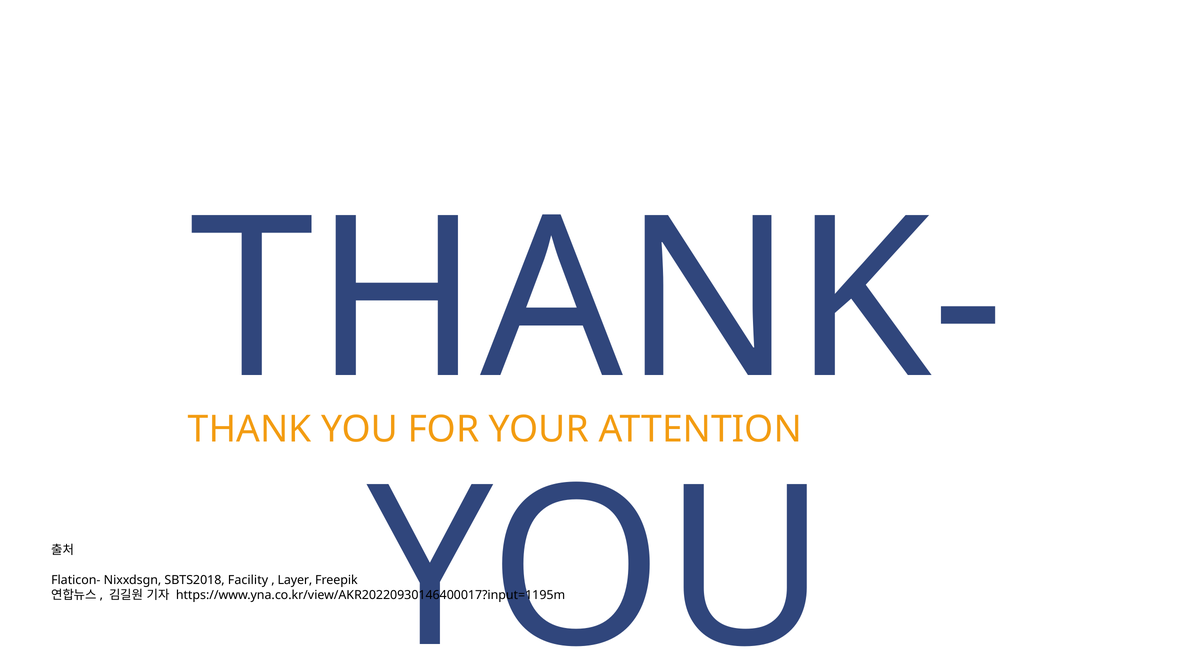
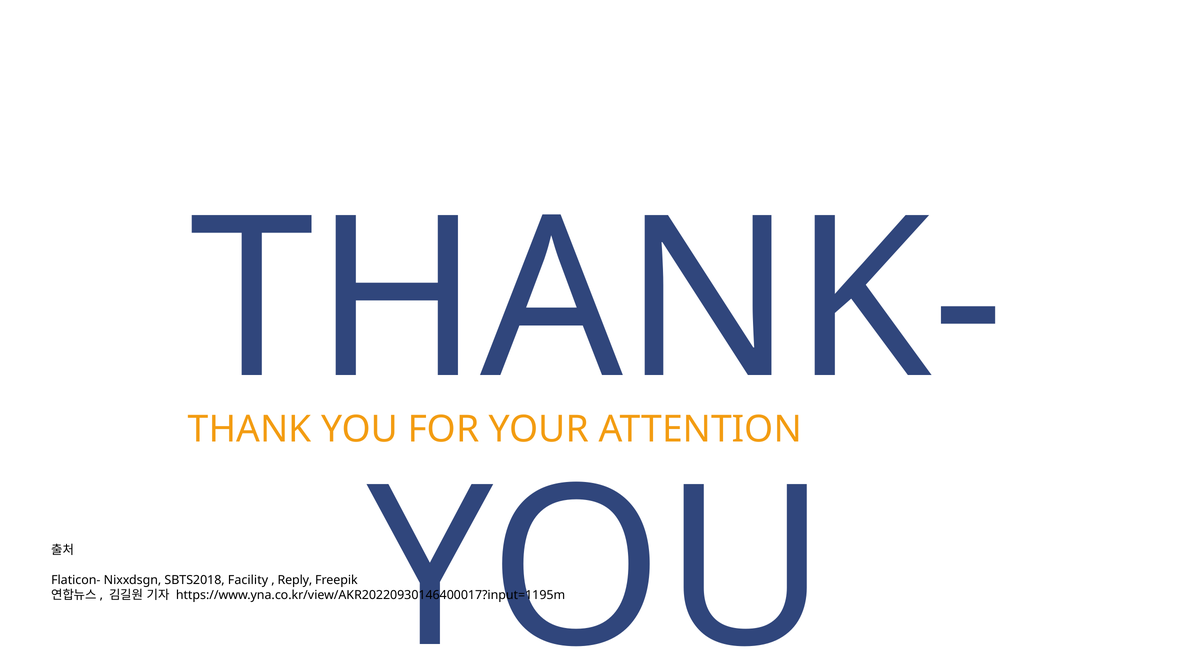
Layer: Layer -> Reply (295, 580)
